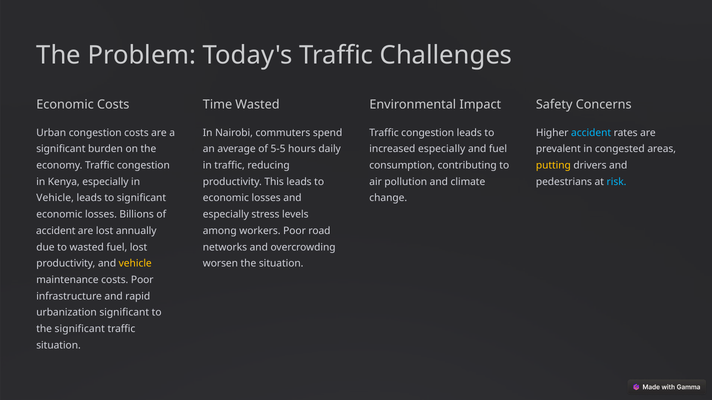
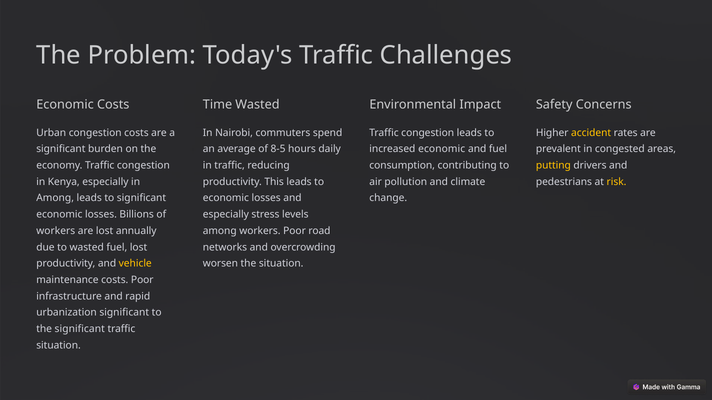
accident colour: light blue -> yellow (591, 133)
5-5: 5-5 -> 8-5 (278, 149)
increased especially: especially -> economic (442, 149)
risk colour: light blue -> yellow (617, 182)
Vehicle: Vehicle -> Among (55, 198)
accident: accident -> workers (56, 231)
